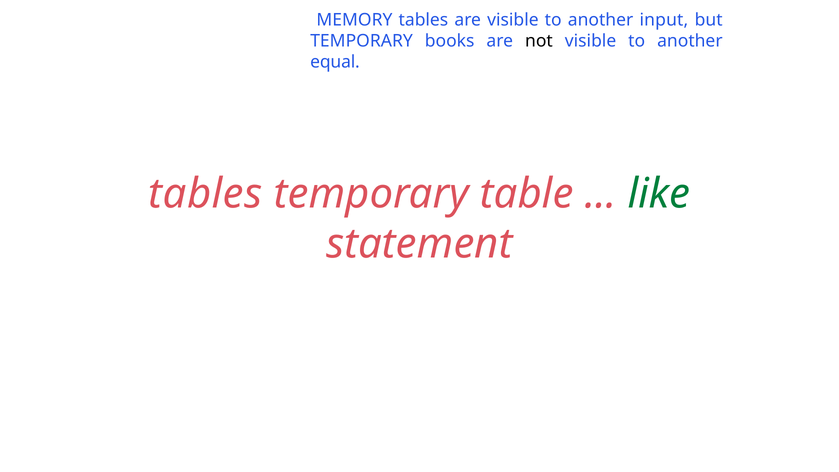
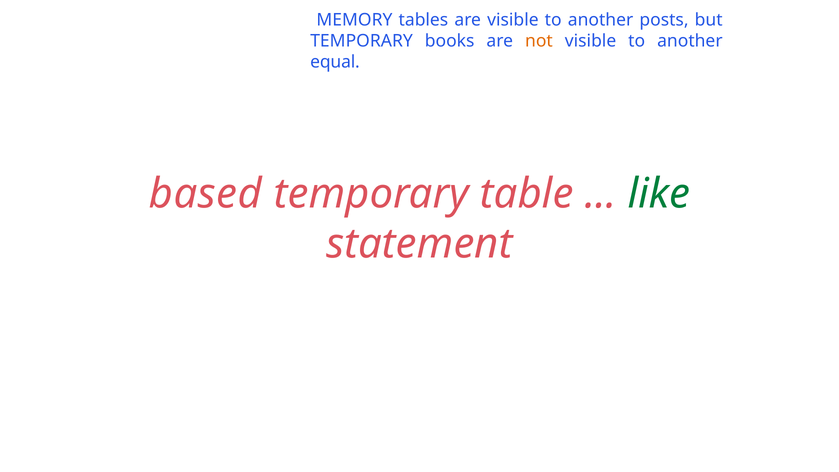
input: input -> posts (664, 20)
not colour: black -> orange (539, 41)
tables: tables -> based (205, 194)
